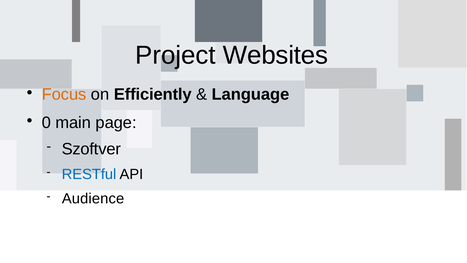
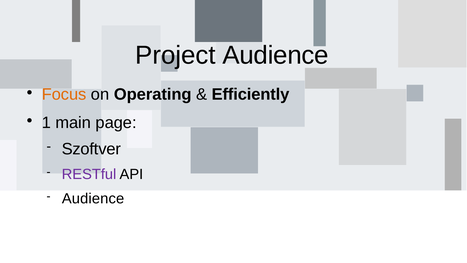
Project Websites: Websites -> Audience (276, 55)
Efficiently: Efficiently -> Operating (153, 94)
Language: Language -> Efficiently (250, 94)
0: 0 -> 1 (46, 123)
RESTful colour: blue -> purple (89, 174)
